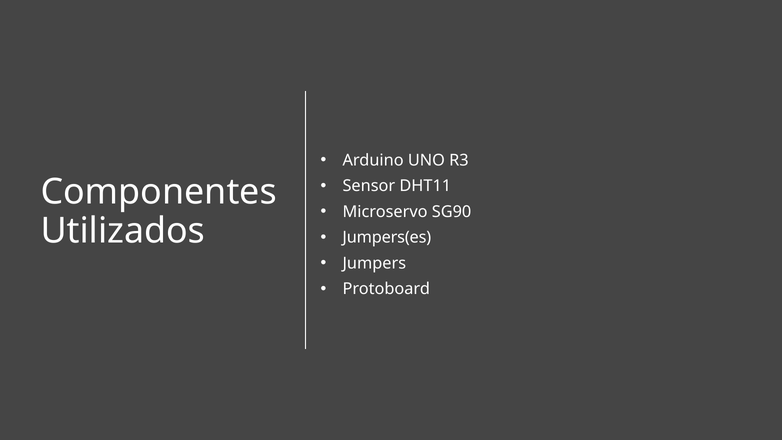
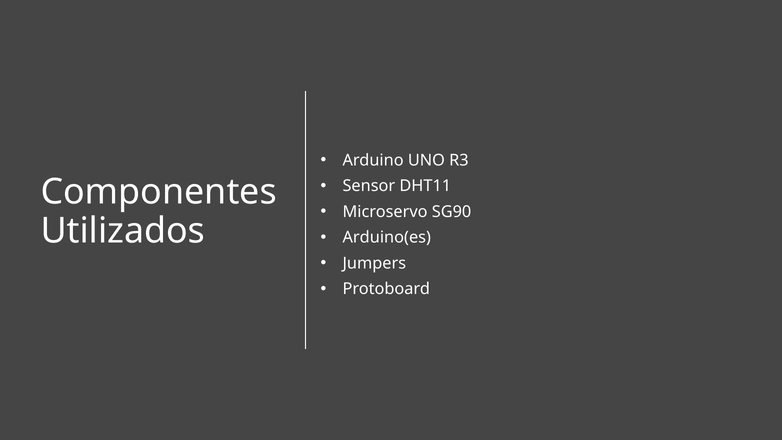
Jumpers(es: Jumpers(es -> Arduino(es (387, 237)
